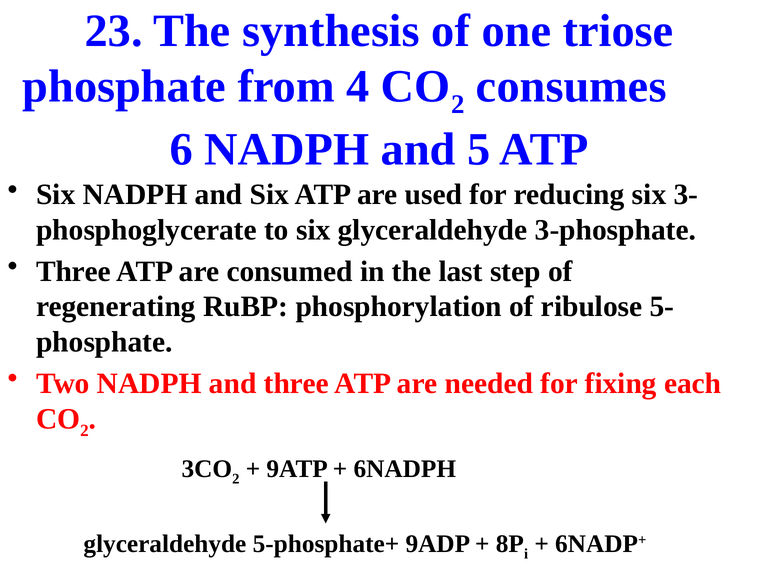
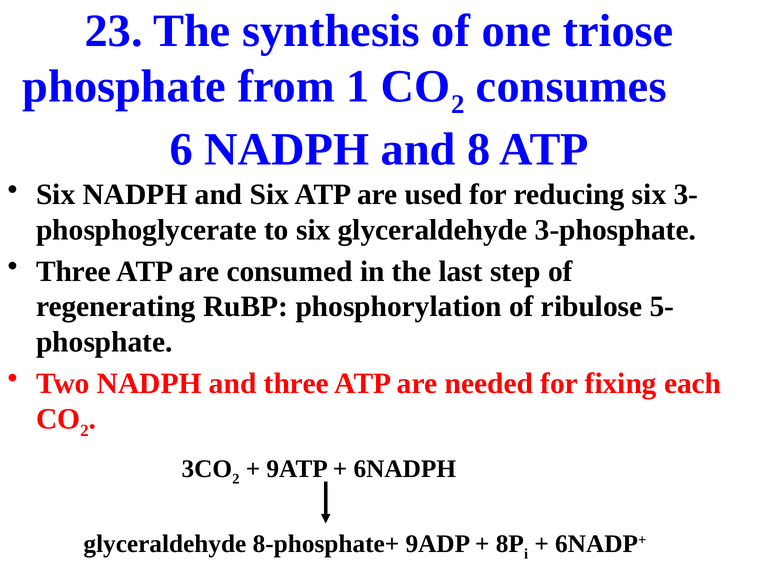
4: 4 -> 1 (358, 86)
5: 5 -> 8 (479, 150)
5-phosphate+: 5-phosphate+ -> 8-phosphate+ (326, 544)
